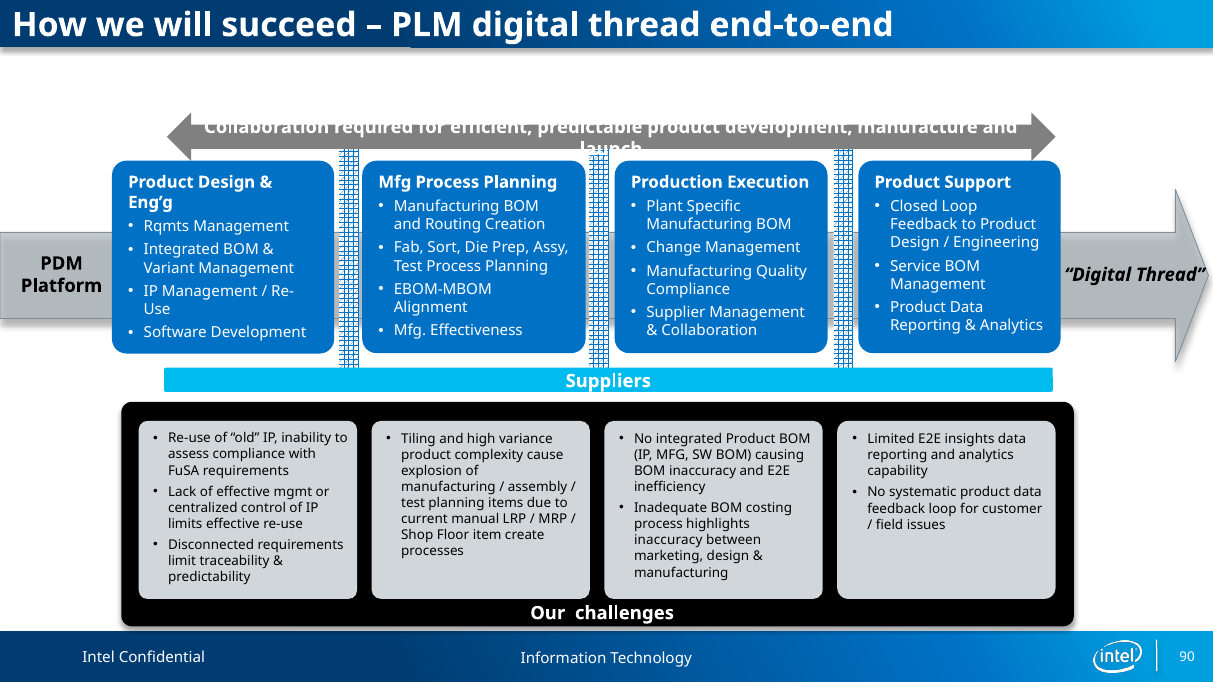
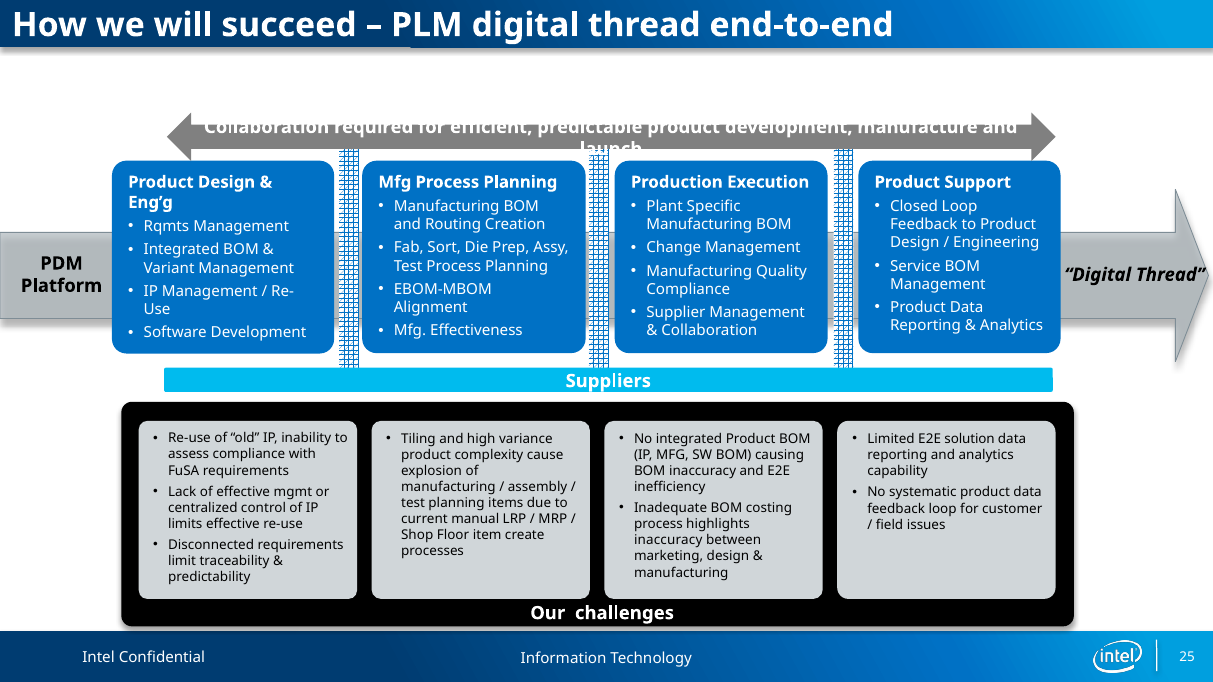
insights: insights -> solution (970, 439)
90: 90 -> 25 (1187, 658)
